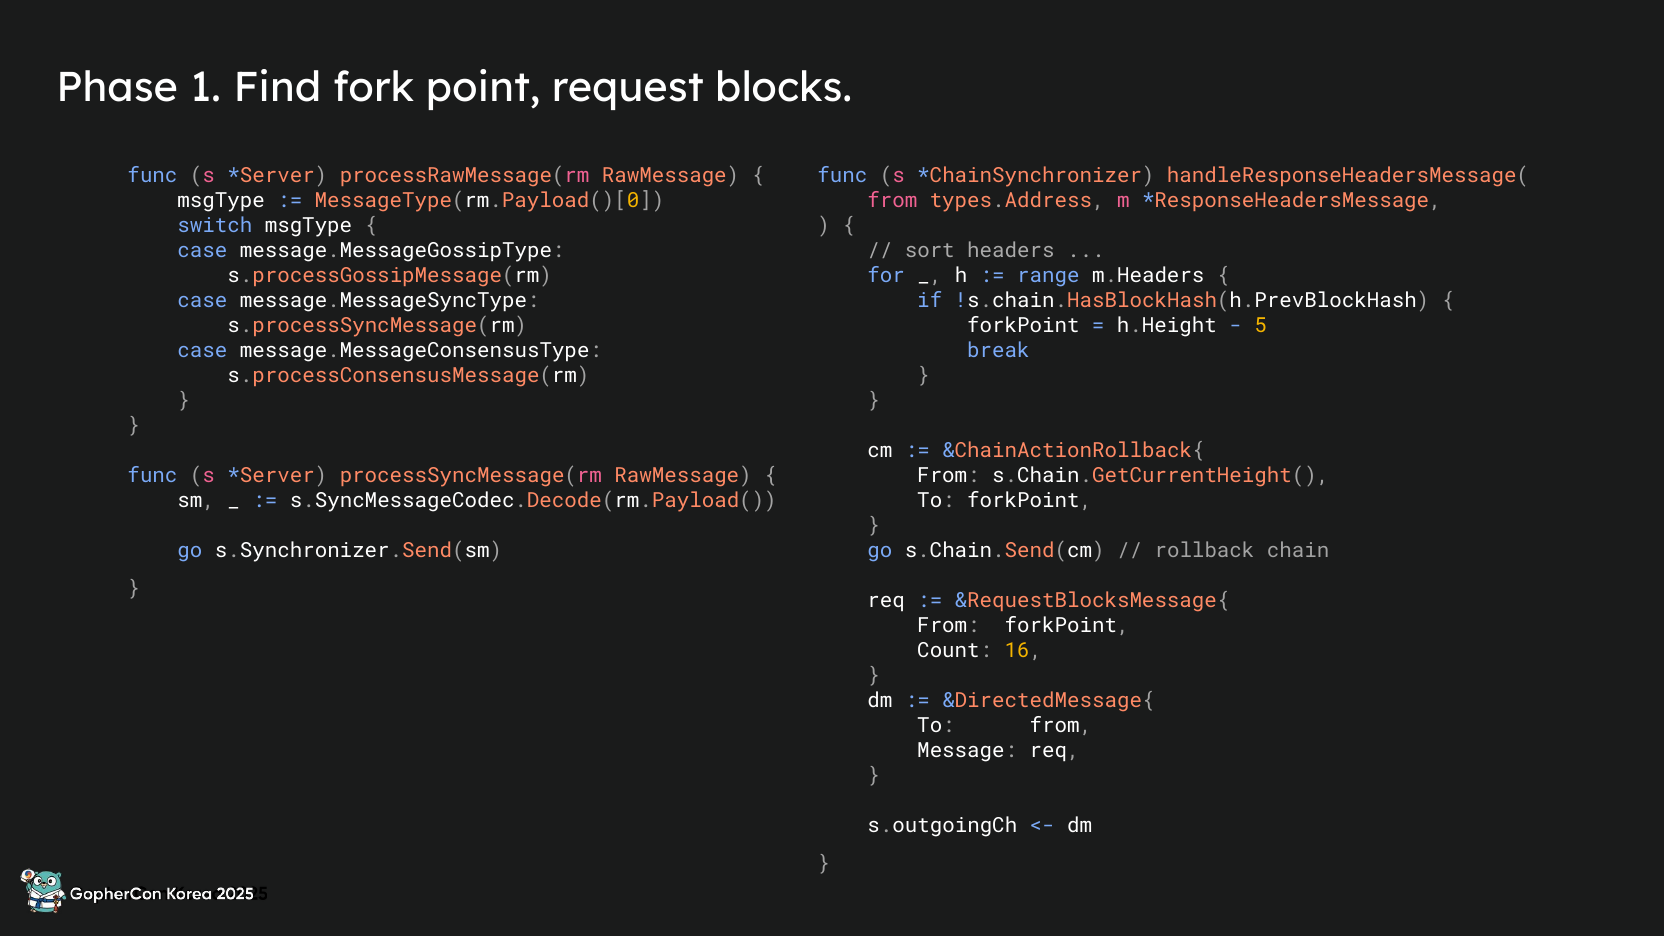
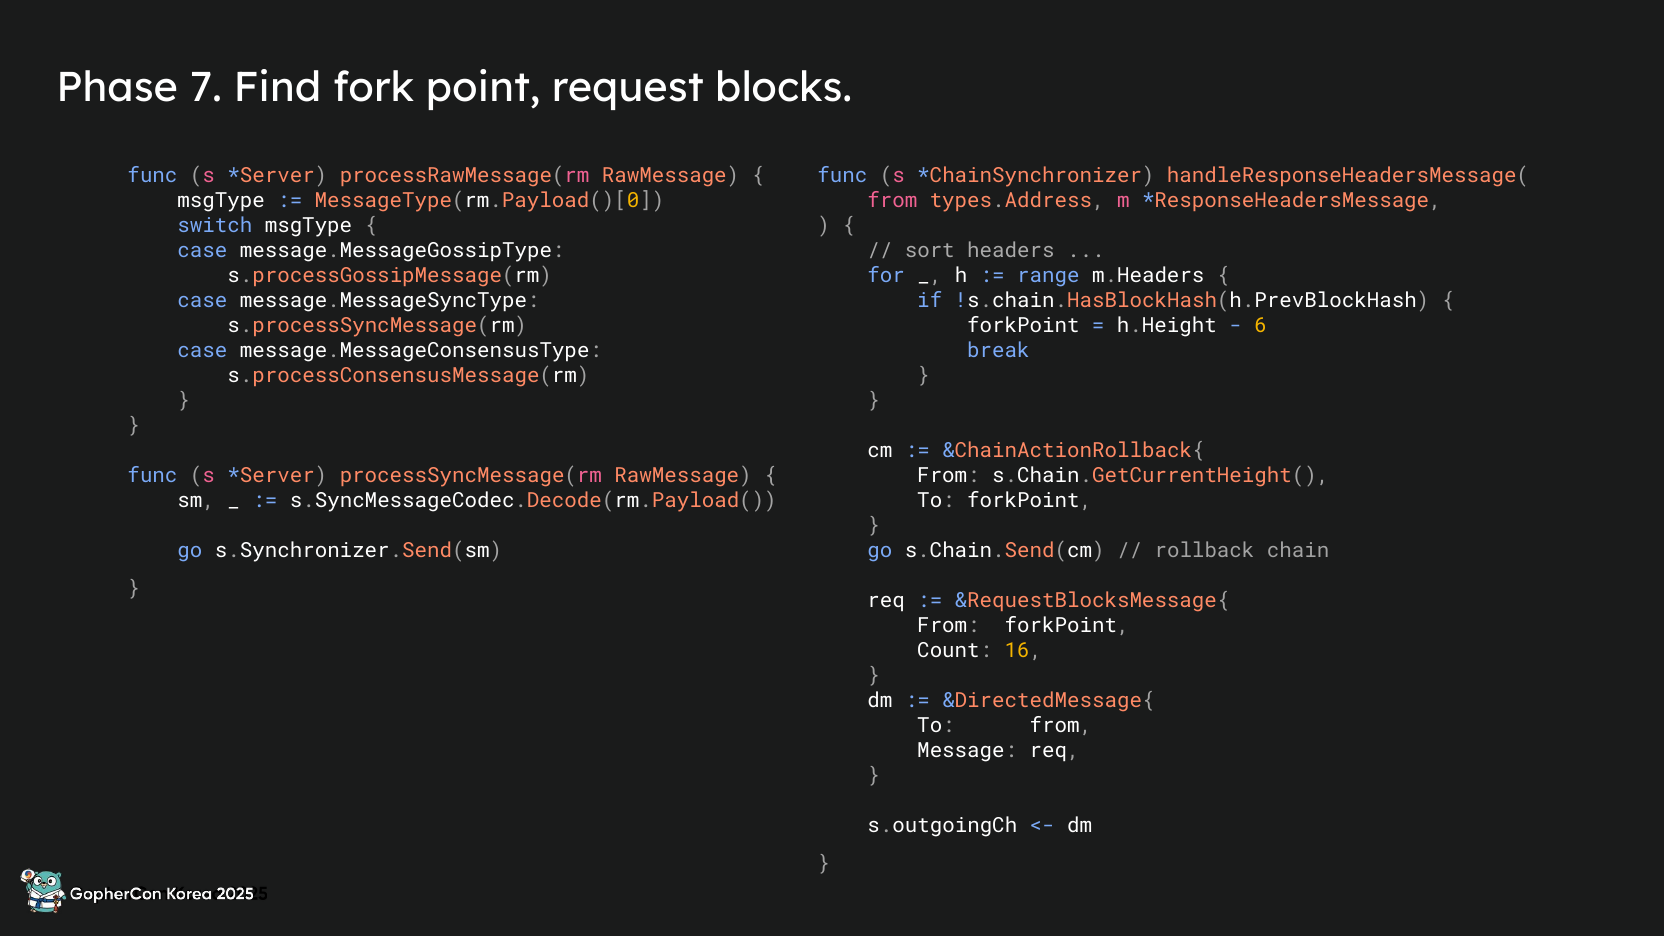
1: 1 -> 7 (206, 88)
5: 5 -> 6 (1261, 325)
